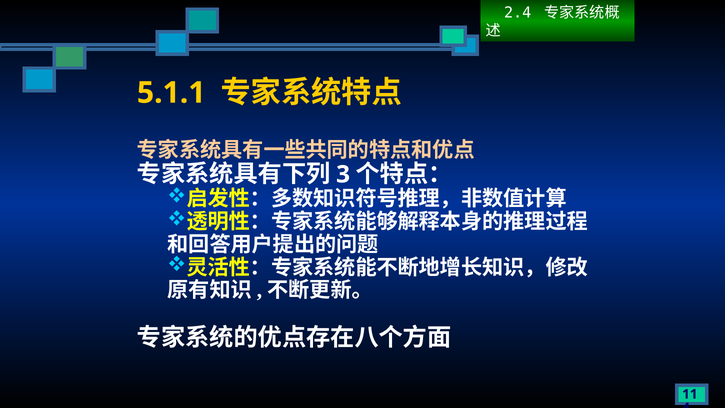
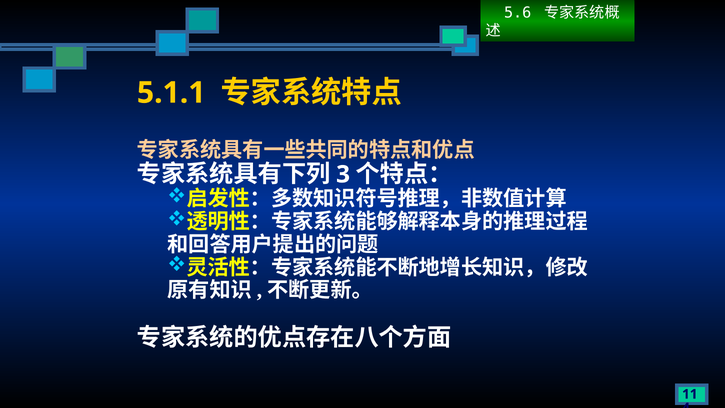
2.4: 2.4 -> 5.6 (518, 13)
